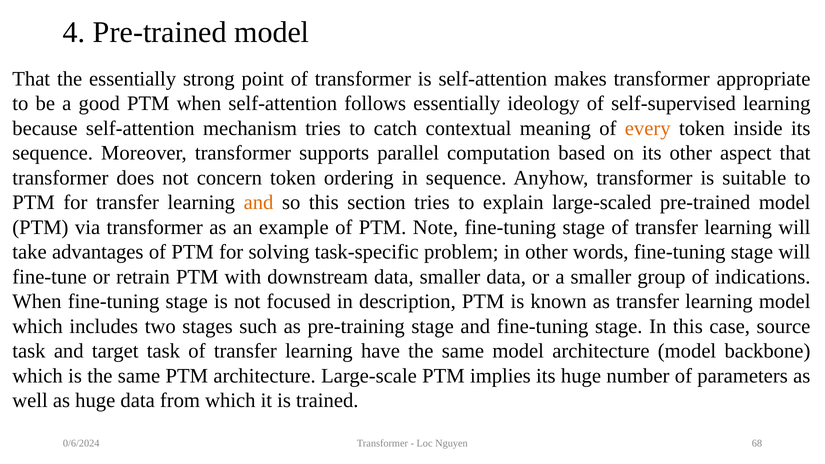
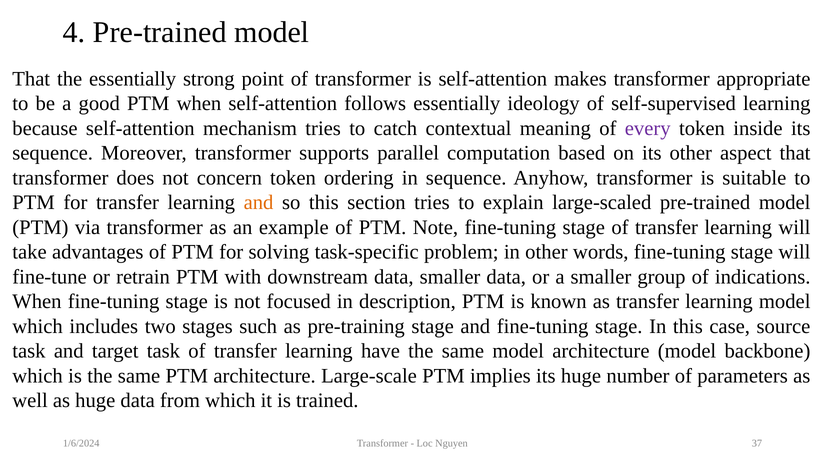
every colour: orange -> purple (648, 128)
0/6/2024: 0/6/2024 -> 1/6/2024 (81, 443)
68: 68 -> 37 (757, 443)
